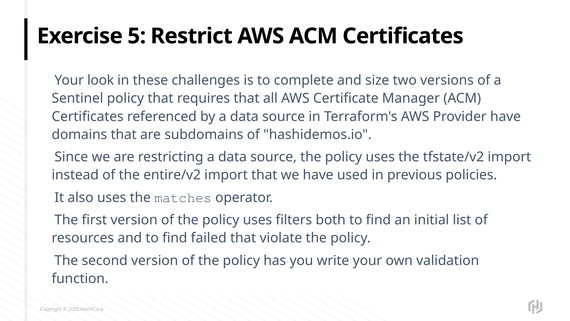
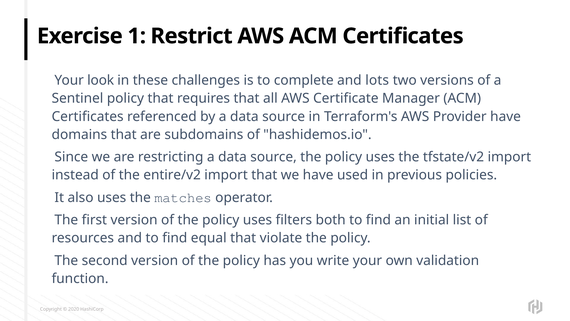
5: 5 -> 1 (137, 36)
size: size -> lots (377, 80)
failed: failed -> equal (209, 238)
